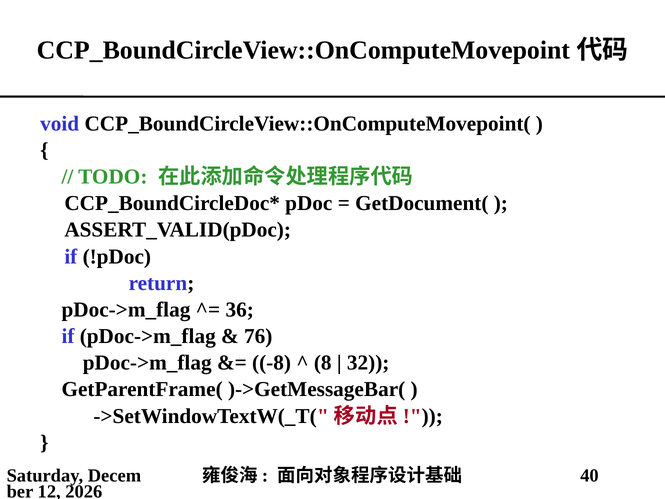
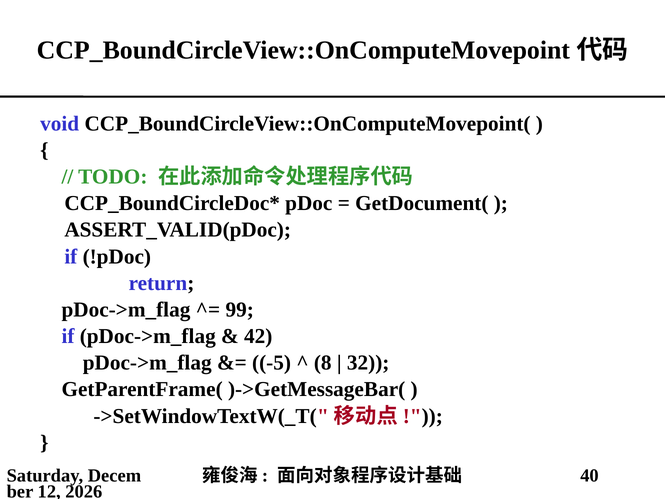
36: 36 -> 99 (240, 310)
76: 76 -> 42 (258, 336)
-8: -8 -> -5 (272, 363)
